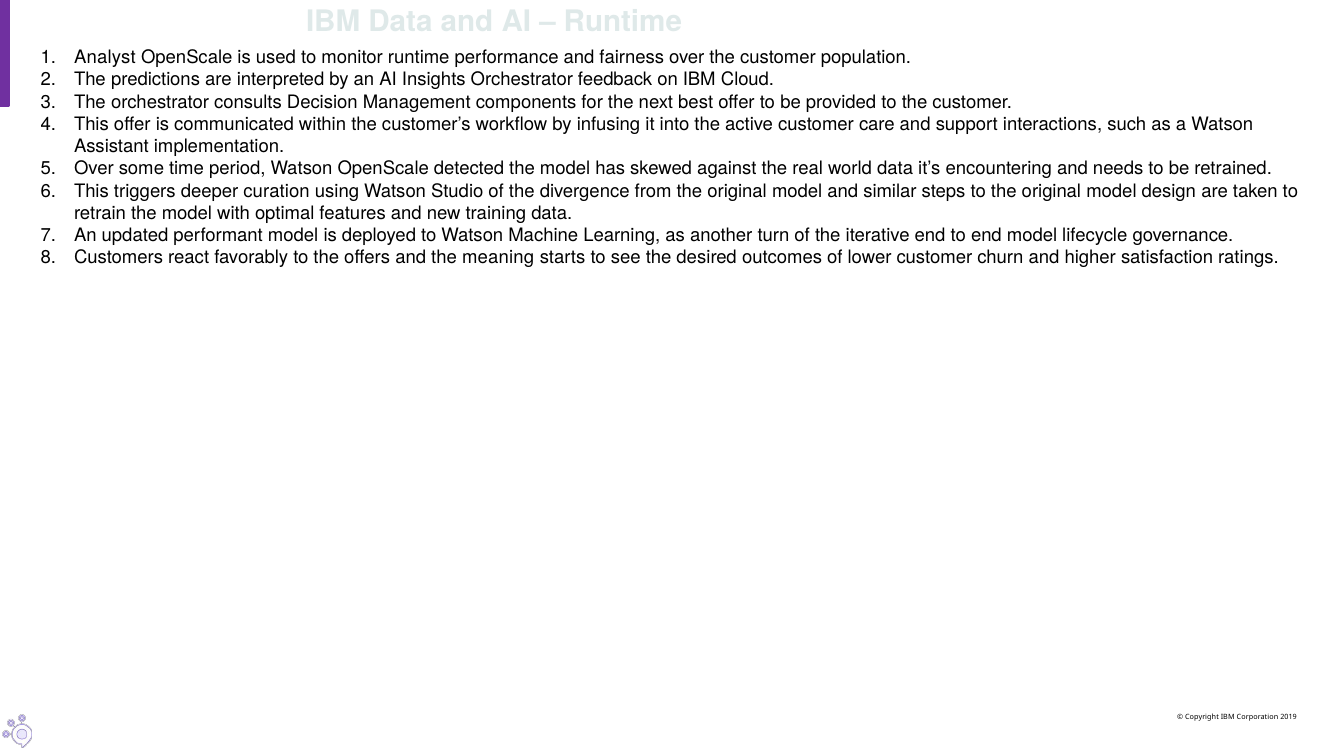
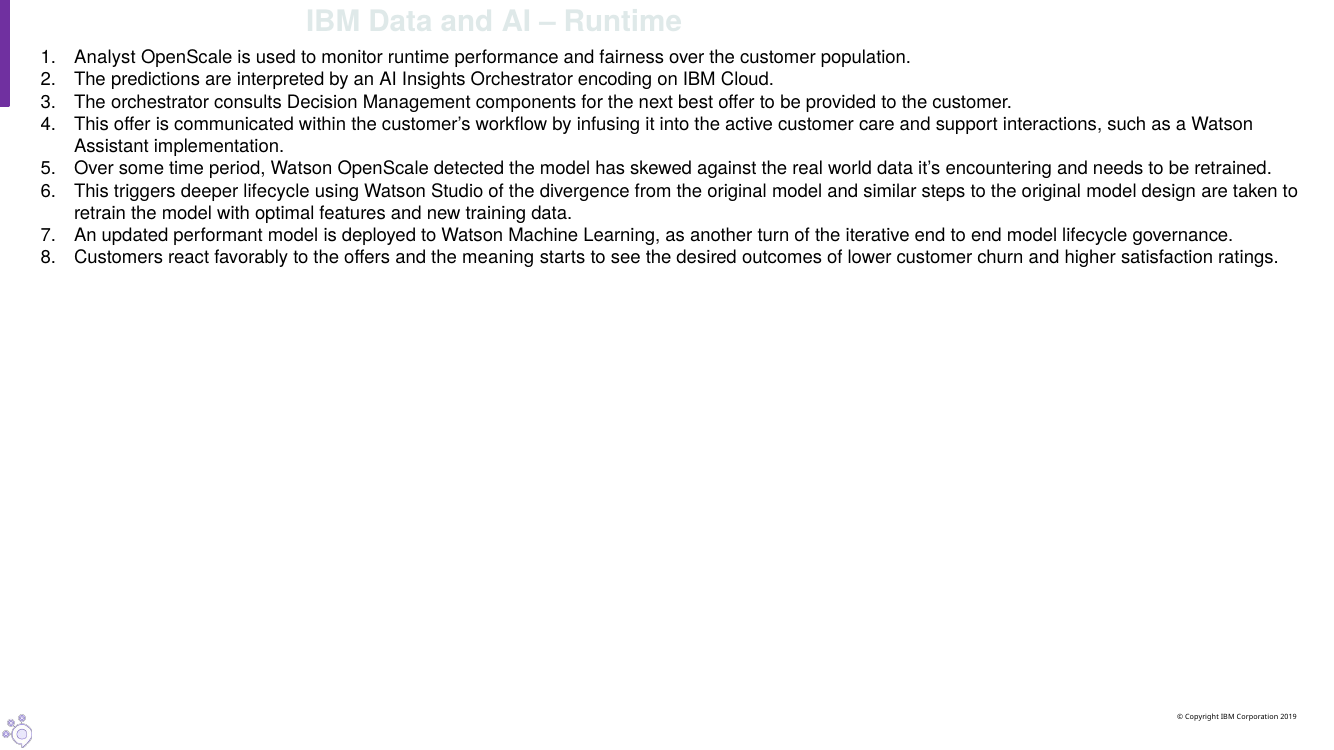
feedback: feedback -> encoding (615, 80)
deeper curation: curation -> lifecycle (277, 191)
